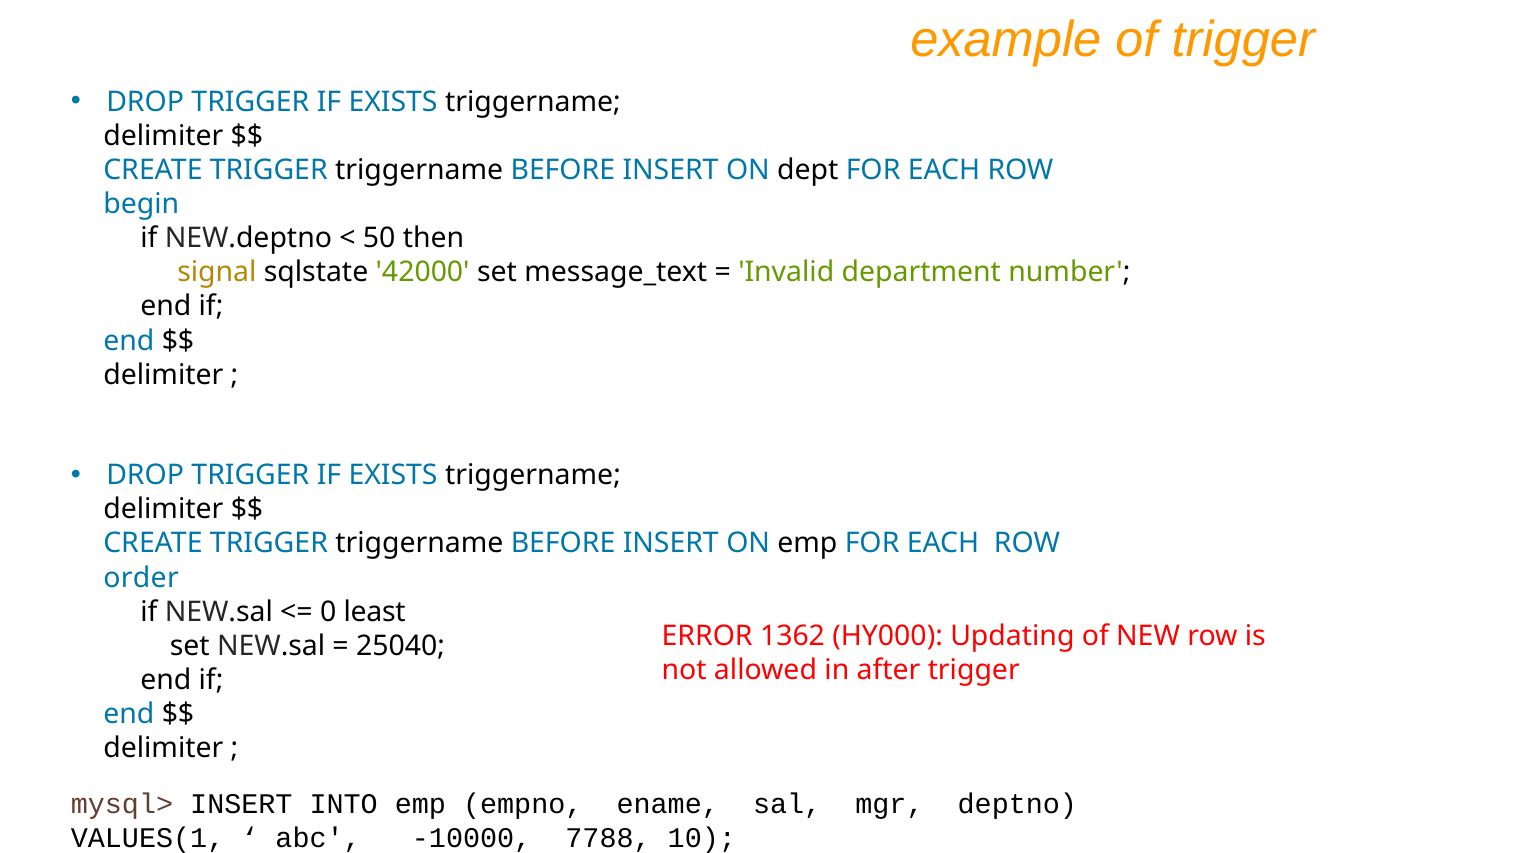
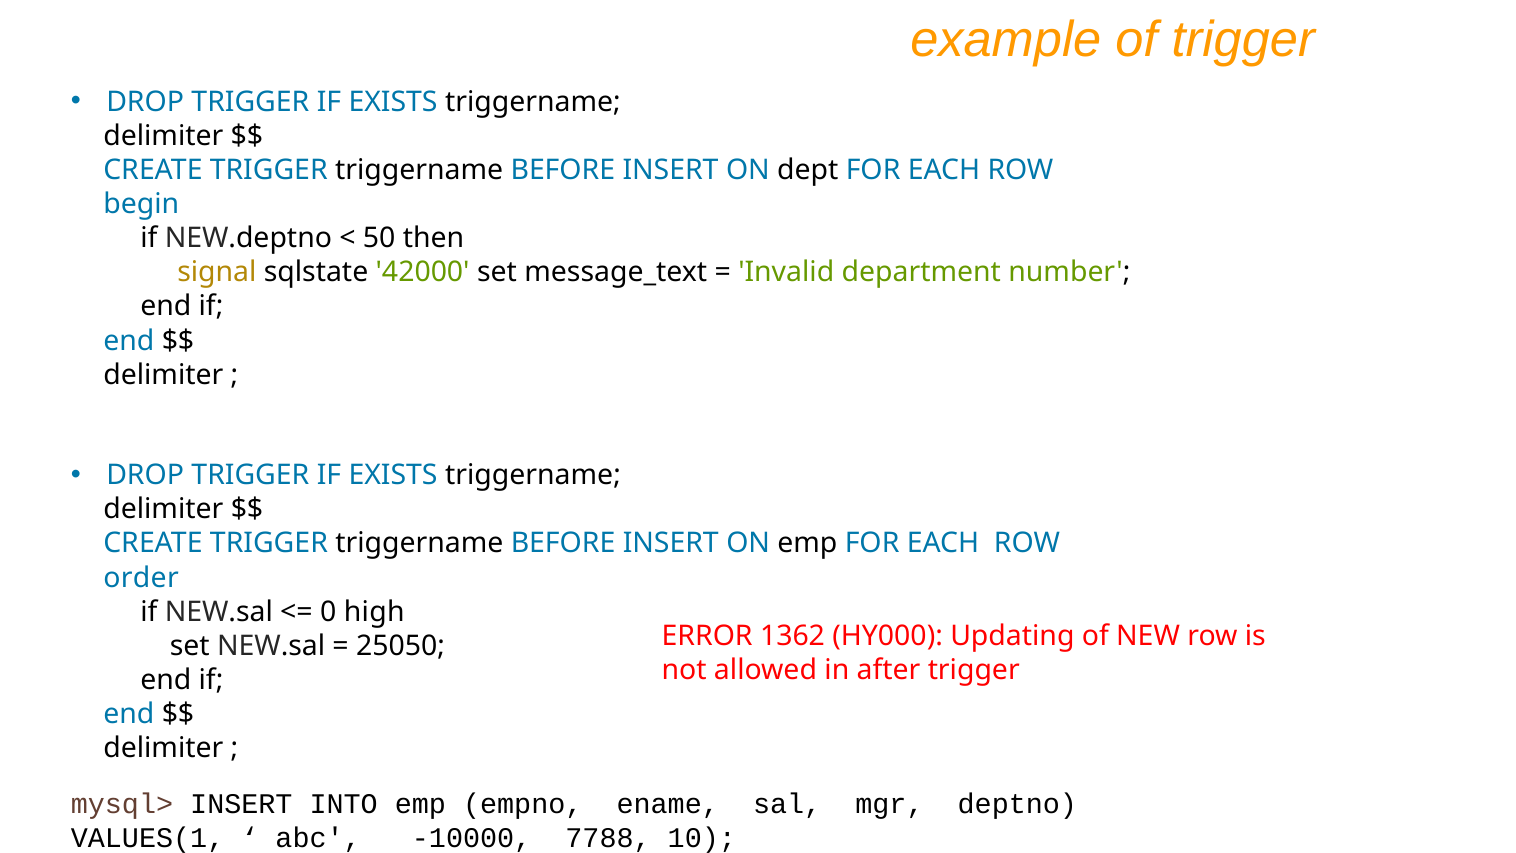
least: least -> high (374, 612)
25040: 25040 -> 25050 (401, 646)
